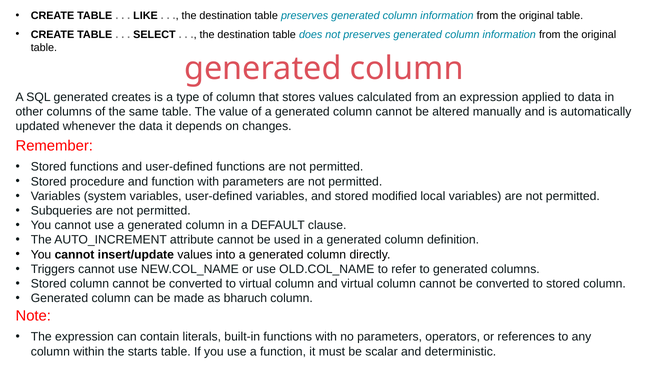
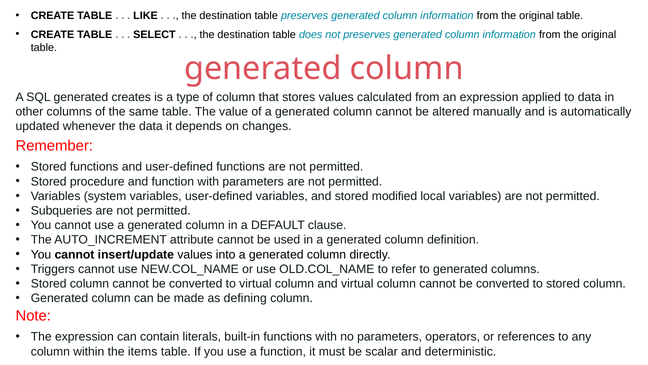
bharuch: bharuch -> defining (245, 298)
starts: starts -> items (143, 351)
